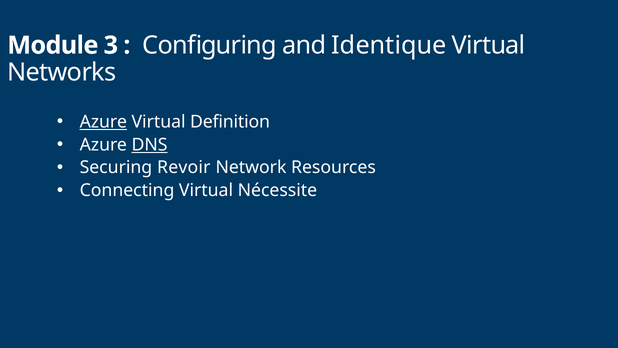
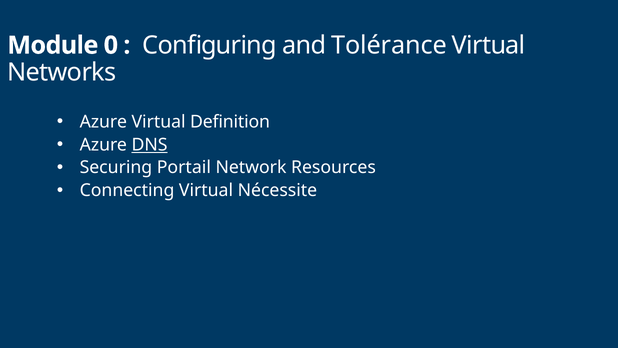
3: 3 -> 0 (111, 45)
Identique: Identique -> Tolérance (389, 45)
Azure underline: present -> none (103, 122)
Revoir: Revoir -> Portail (184, 167)
